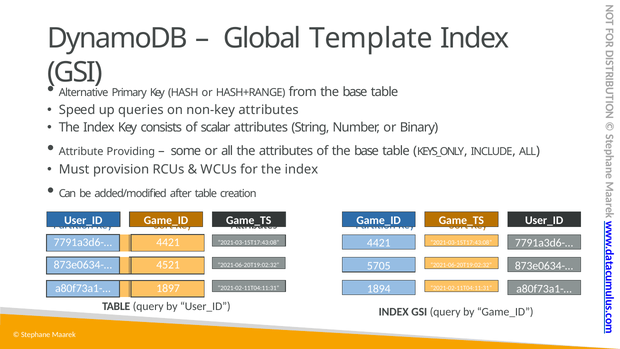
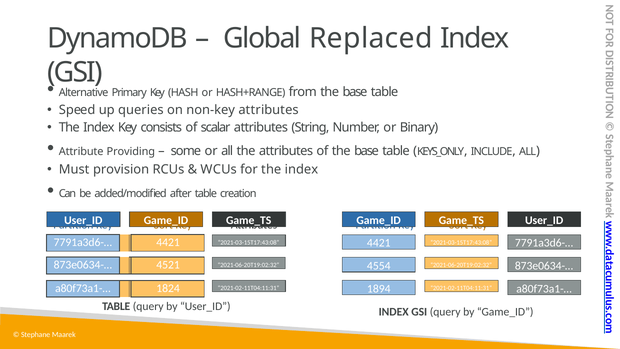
Template: Template -> Replaced (371, 38)
5705: 5705 -> 4554 (379, 266)
1897: 1897 -> 1824 (168, 288)
